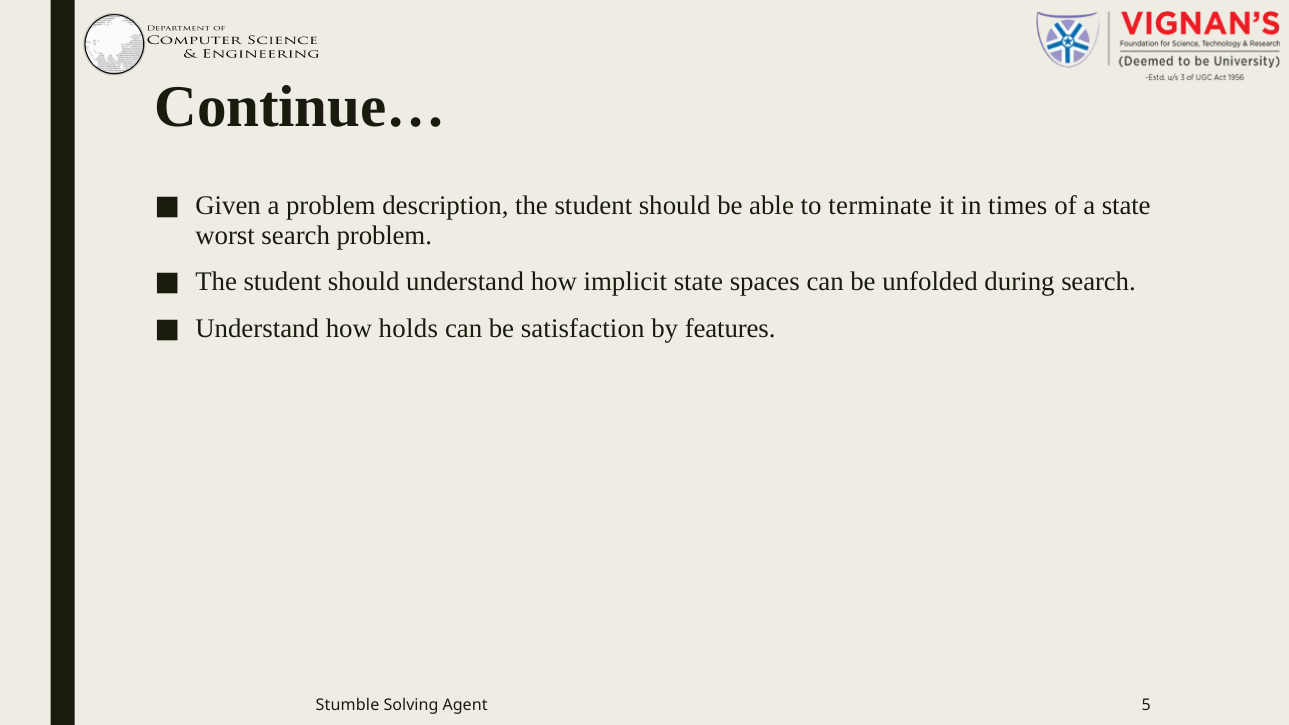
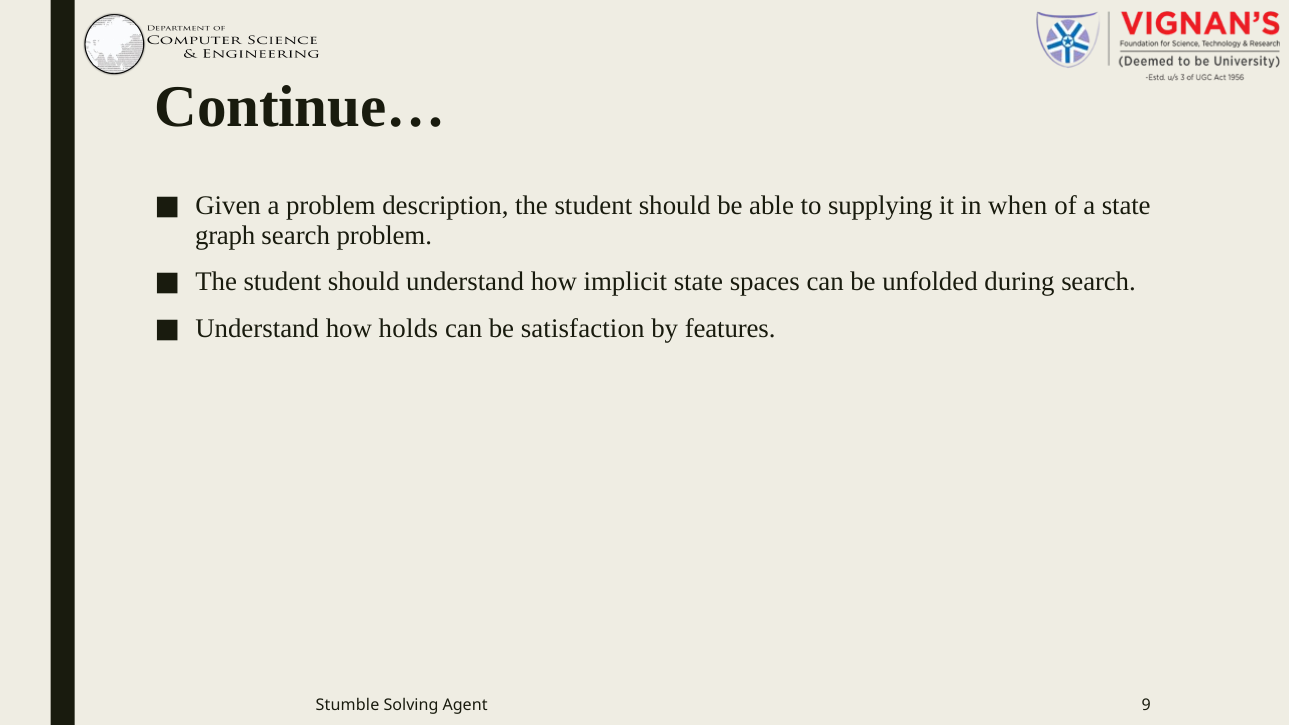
terminate: terminate -> supplying (880, 206)
times: times -> when (1018, 206)
worst: worst -> graph (225, 235)
5: 5 -> 9 (1146, 705)
